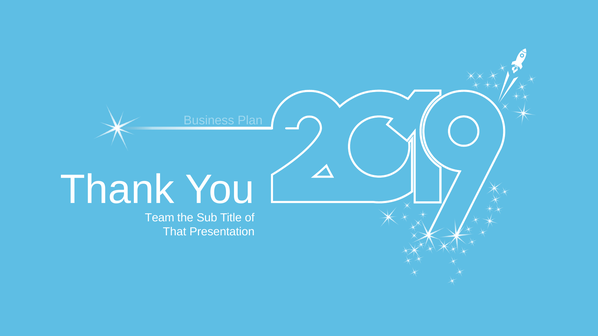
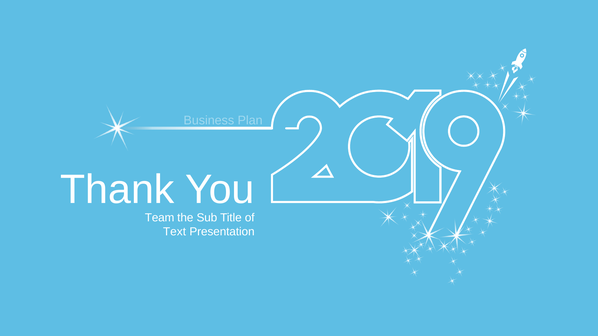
That: That -> Text (175, 232)
